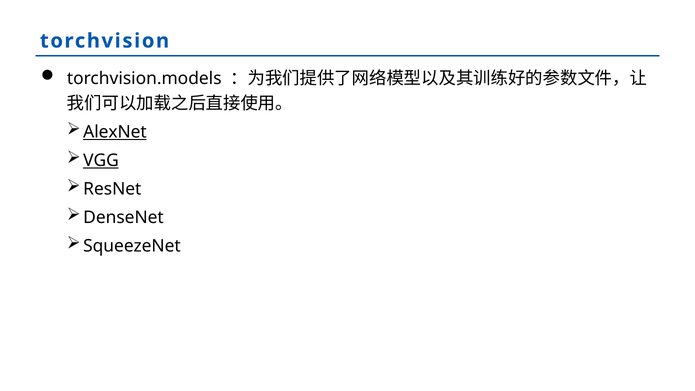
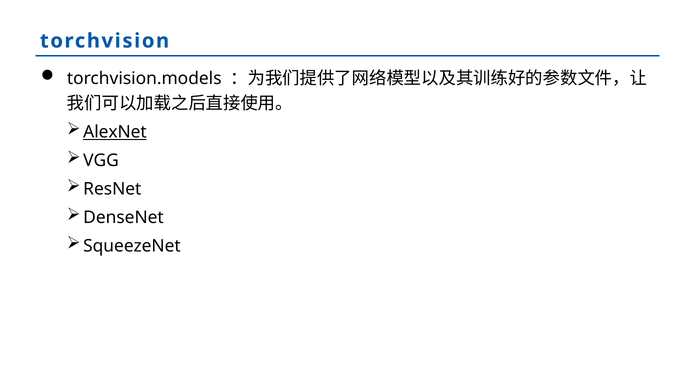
VGG underline: present -> none (101, 160)
